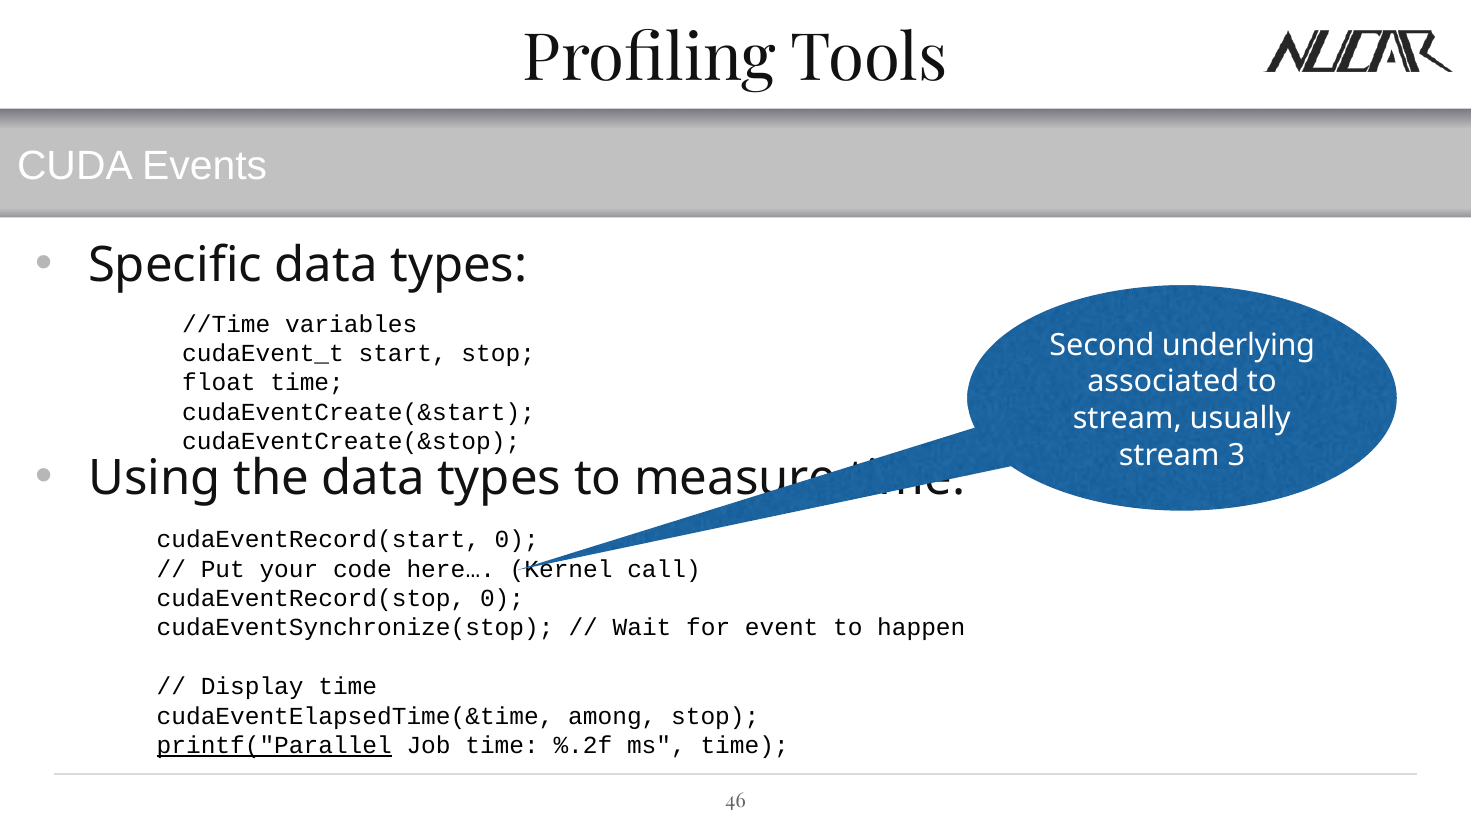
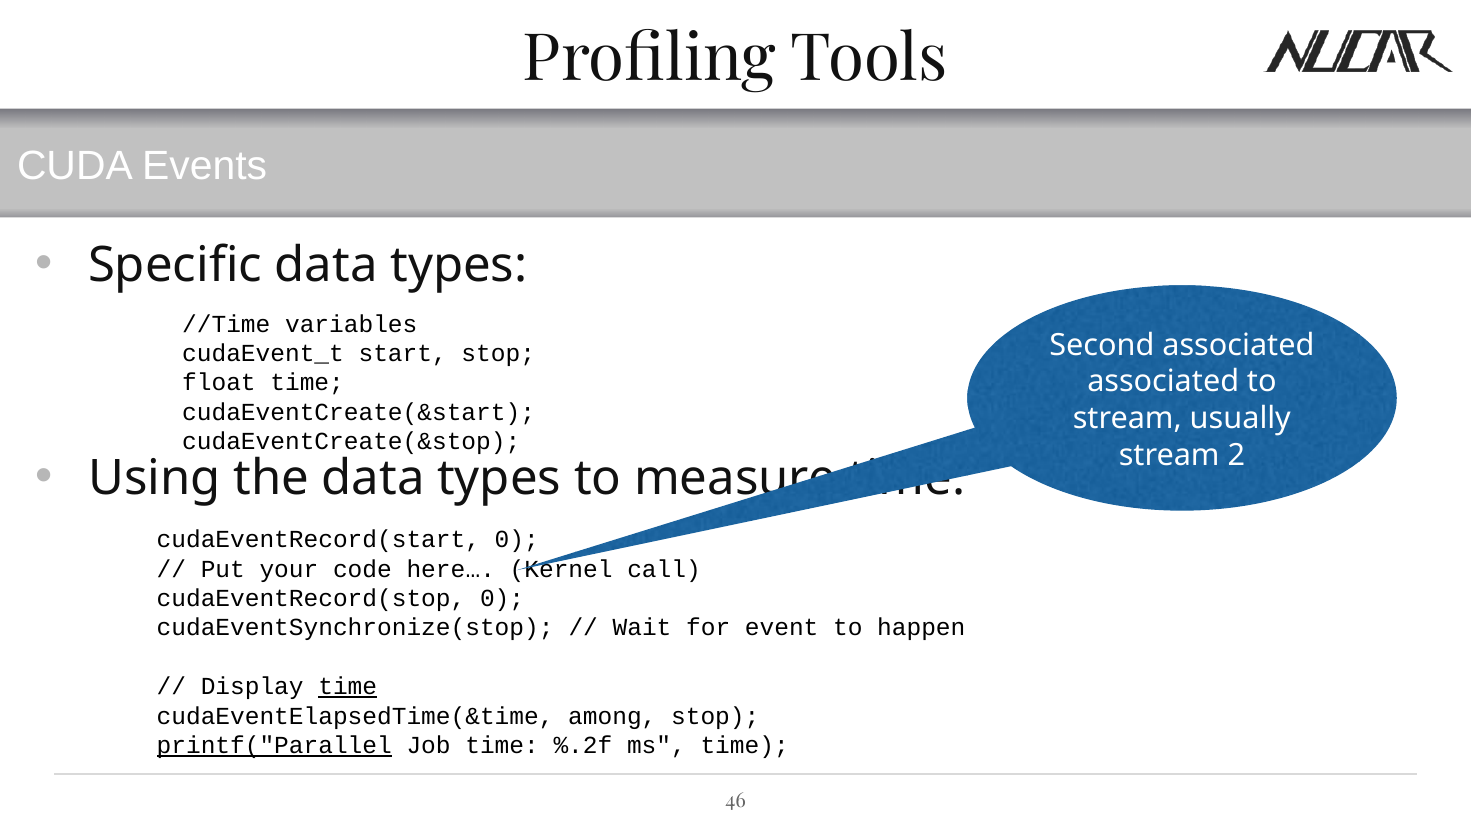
Second underlying: underlying -> associated (1238, 345)
3: 3 -> 2 (1236, 455)
time underline: none -> present (348, 687)
